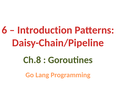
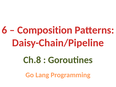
Introduction: Introduction -> Composition (45, 30)
